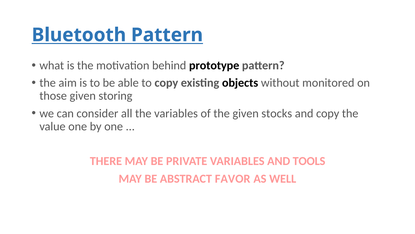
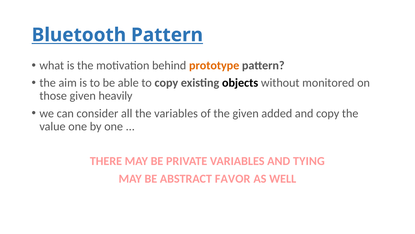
prototype colour: black -> orange (214, 65)
storing: storing -> heavily (115, 96)
stocks: stocks -> added (277, 113)
TOOLS: TOOLS -> TYING (309, 161)
